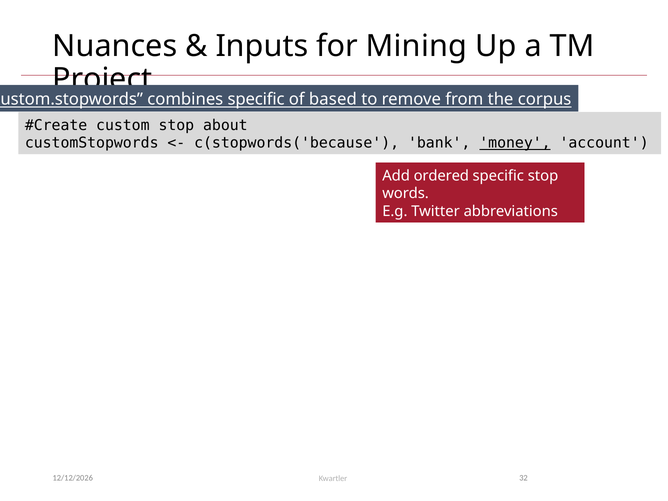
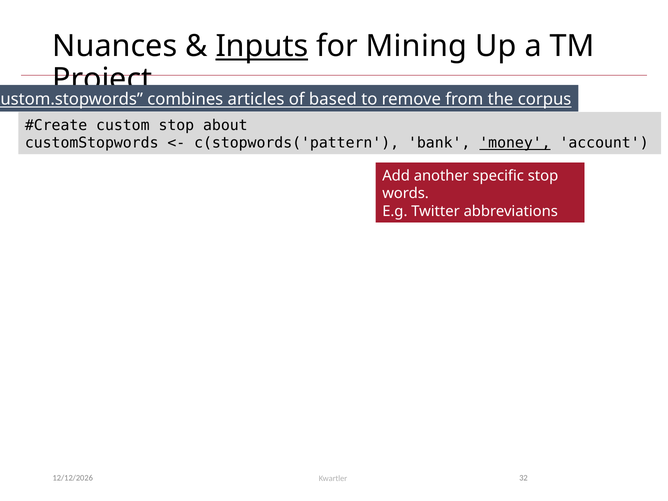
Inputs underline: none -> present (262, 46)
combines specific: specific -> articles (256, 99)
c(stopwords('because: c(stopwords('because -> c(stopwords('pattern (297, 143)
ordered: ordered -> another (441, 176)
